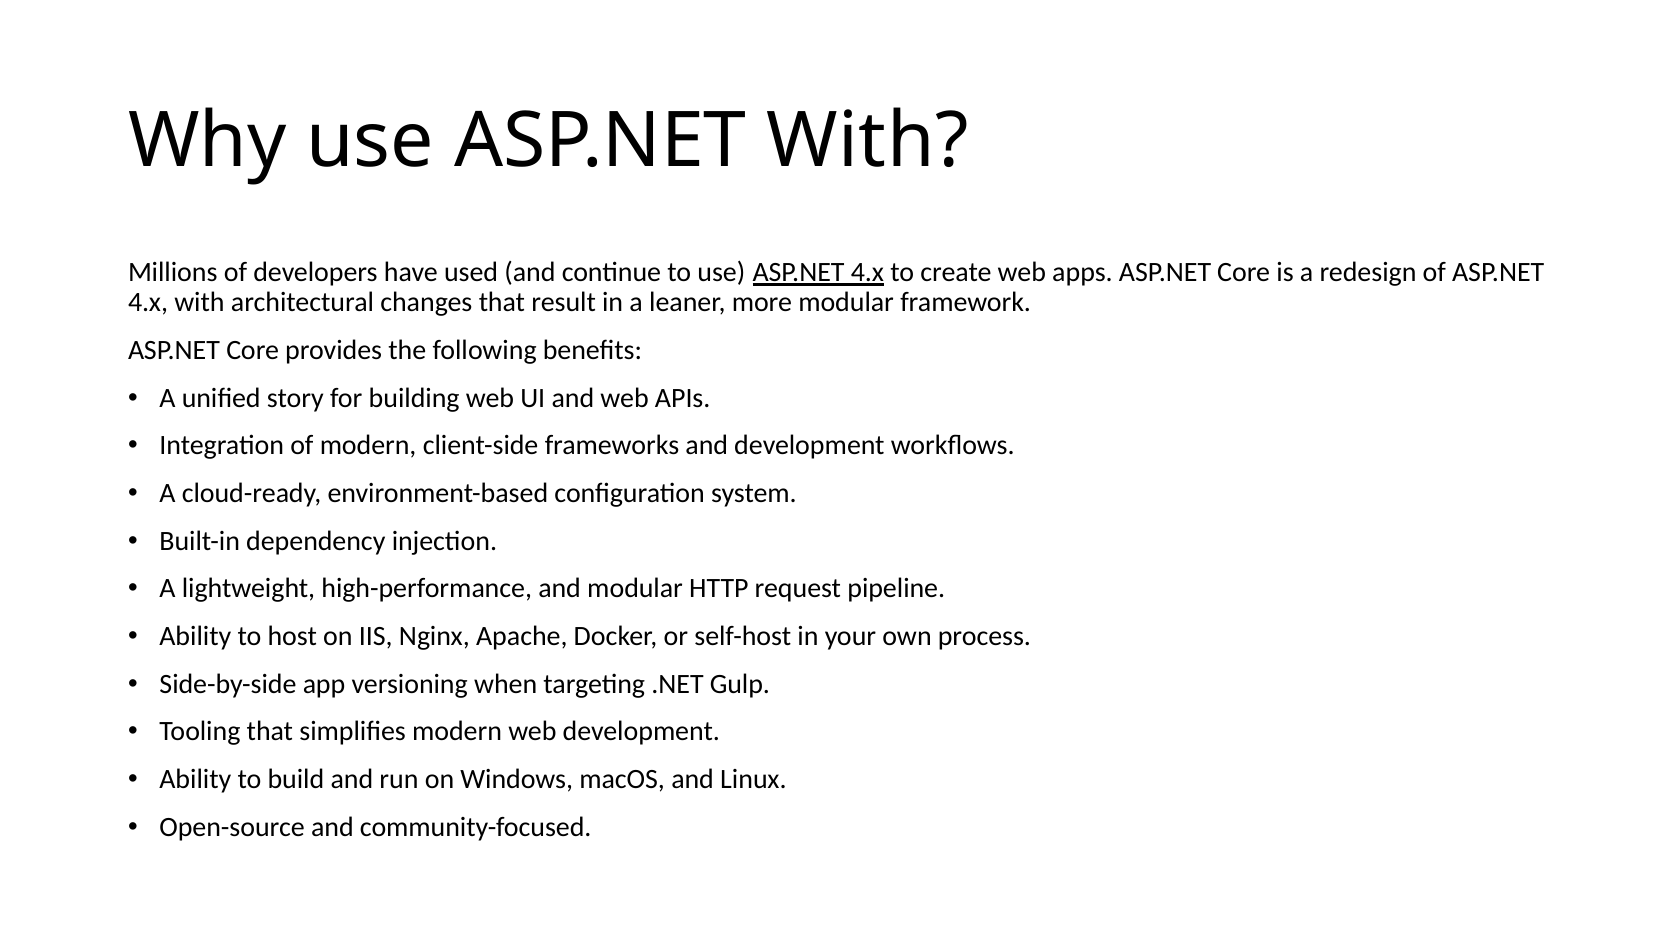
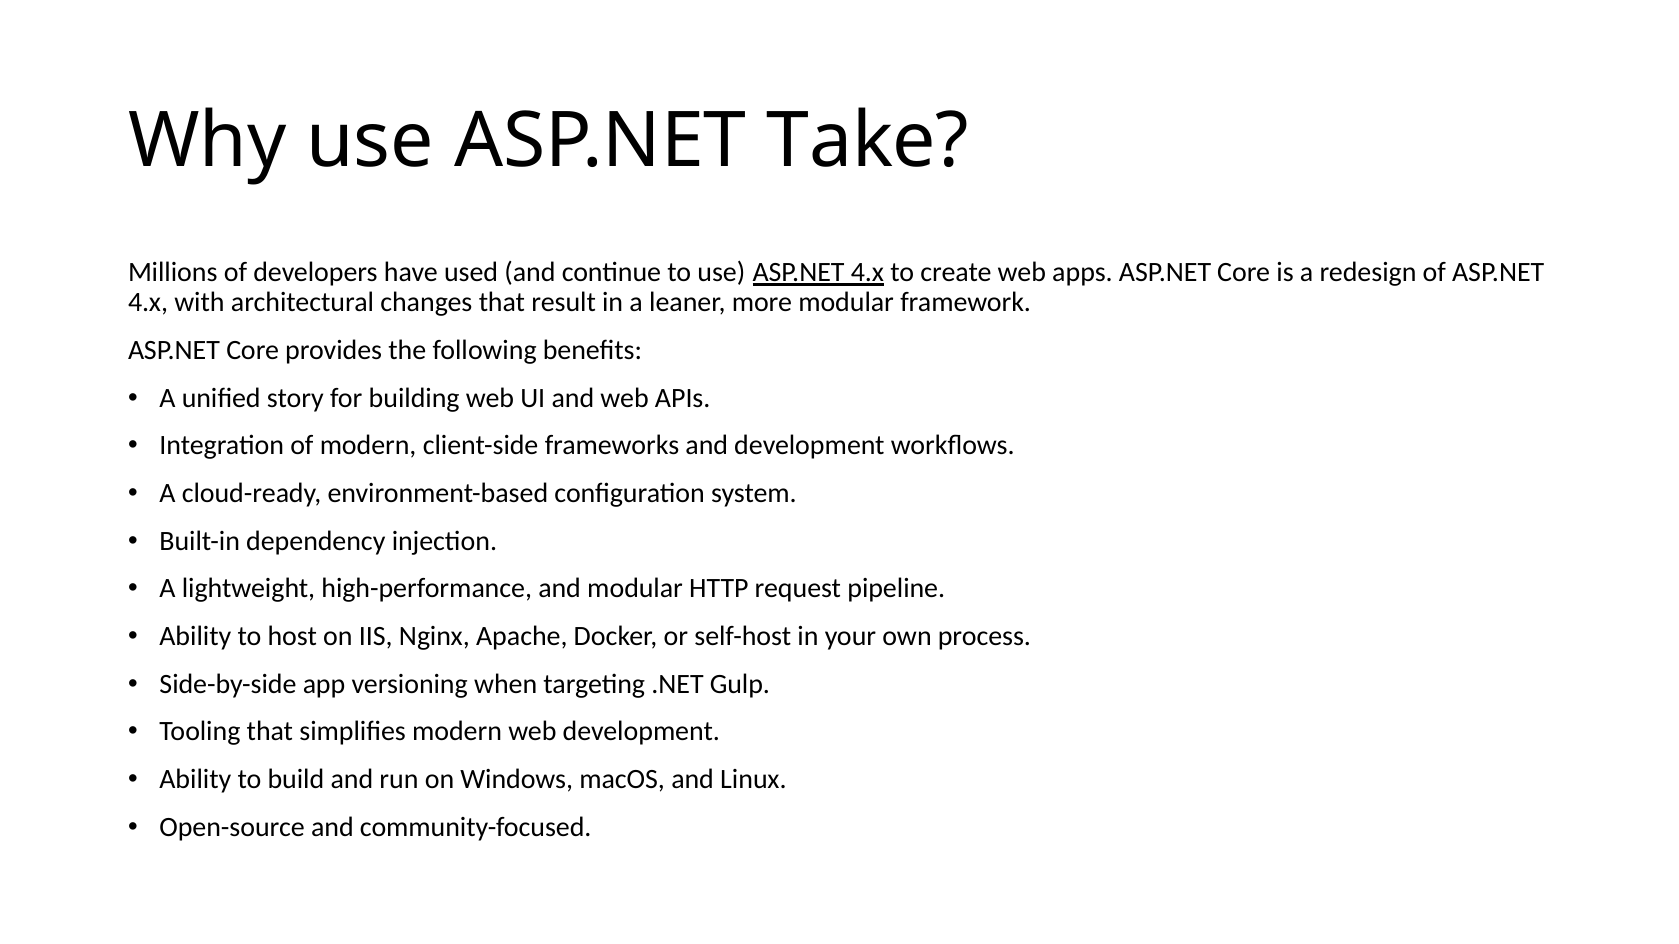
ASP.NET With: With -> Take (868, 141)
